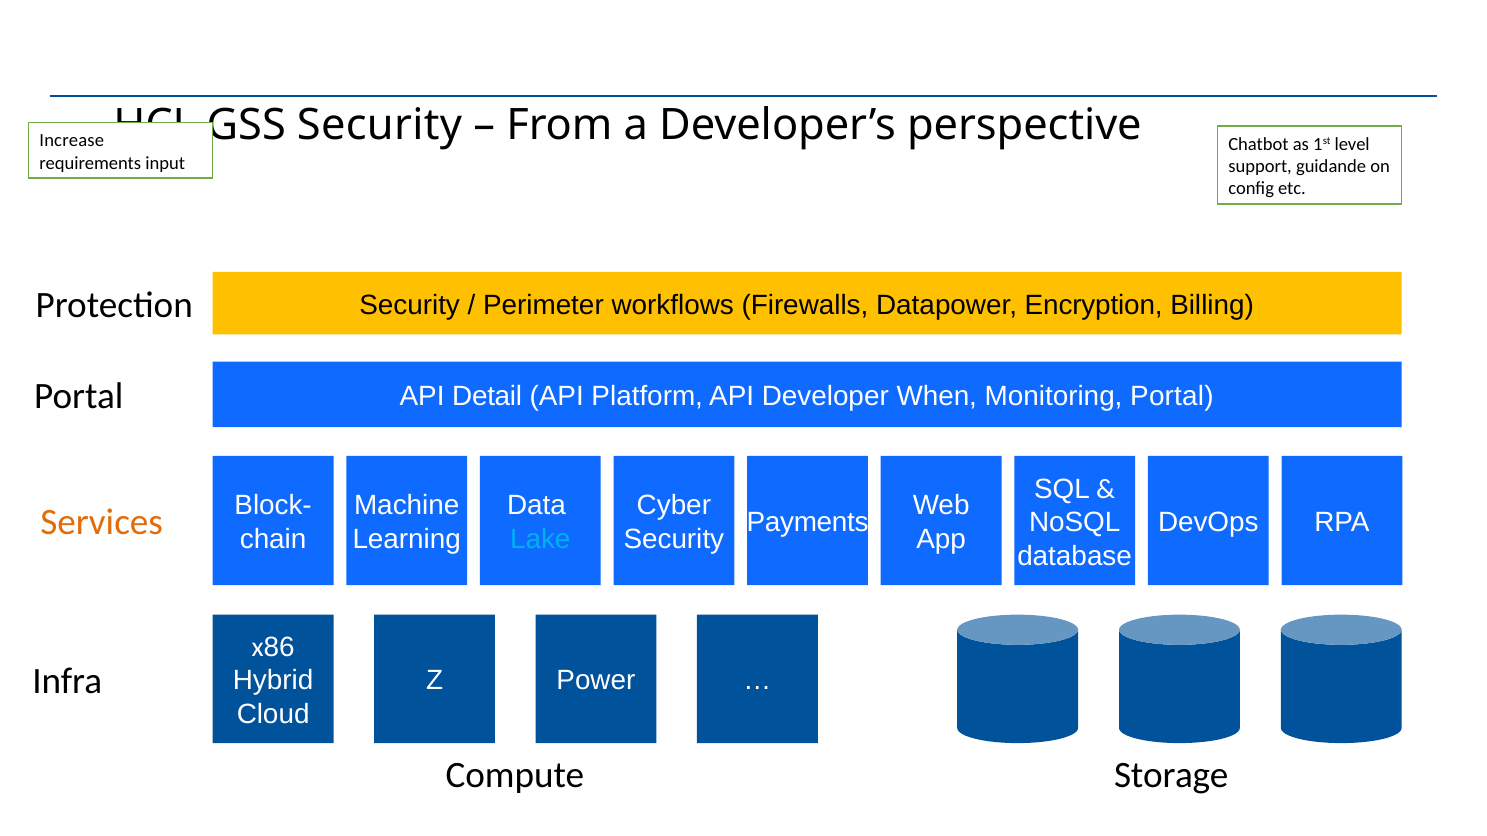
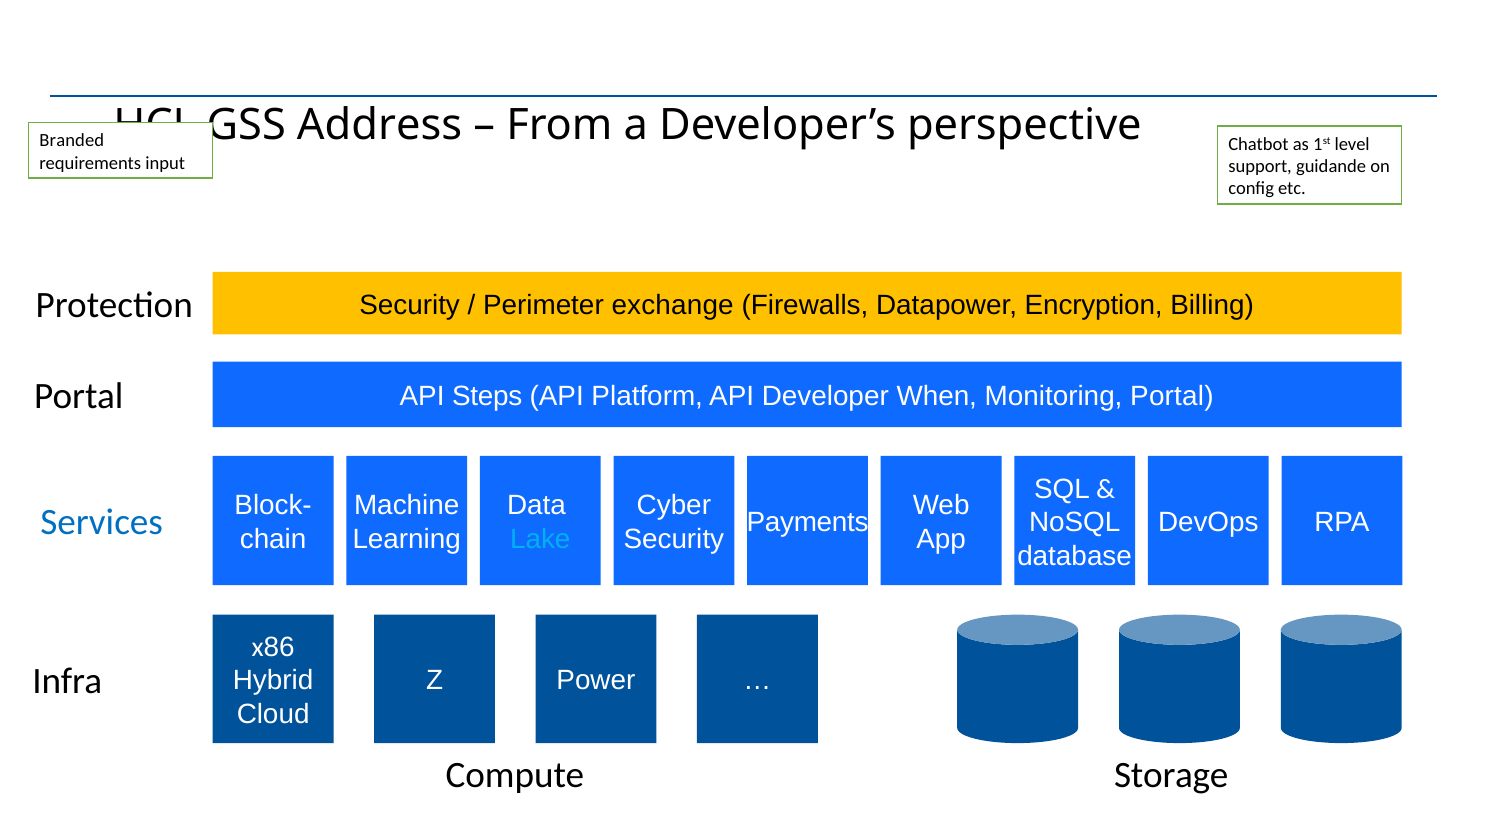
GSS Security: Security -> Address (380, 125)
Increase: Increase -> Branded (72, 141)
workflows: workflows -> exchange (673, 305)
Detail: Detail -> Steps (487, 397)
Services colour: orange -> blue (102, 523)
